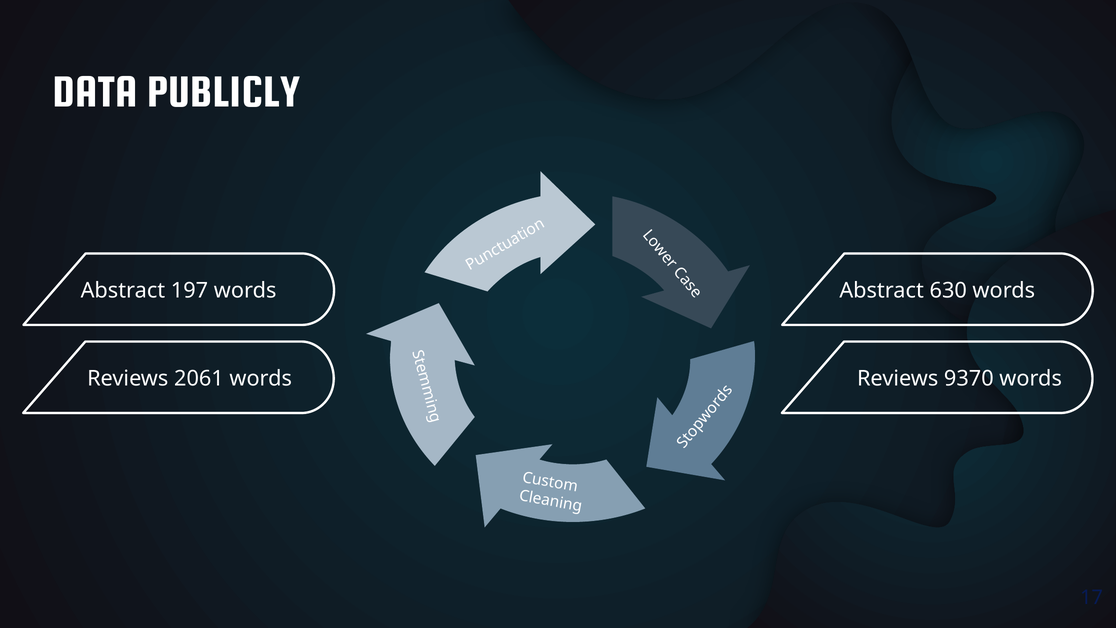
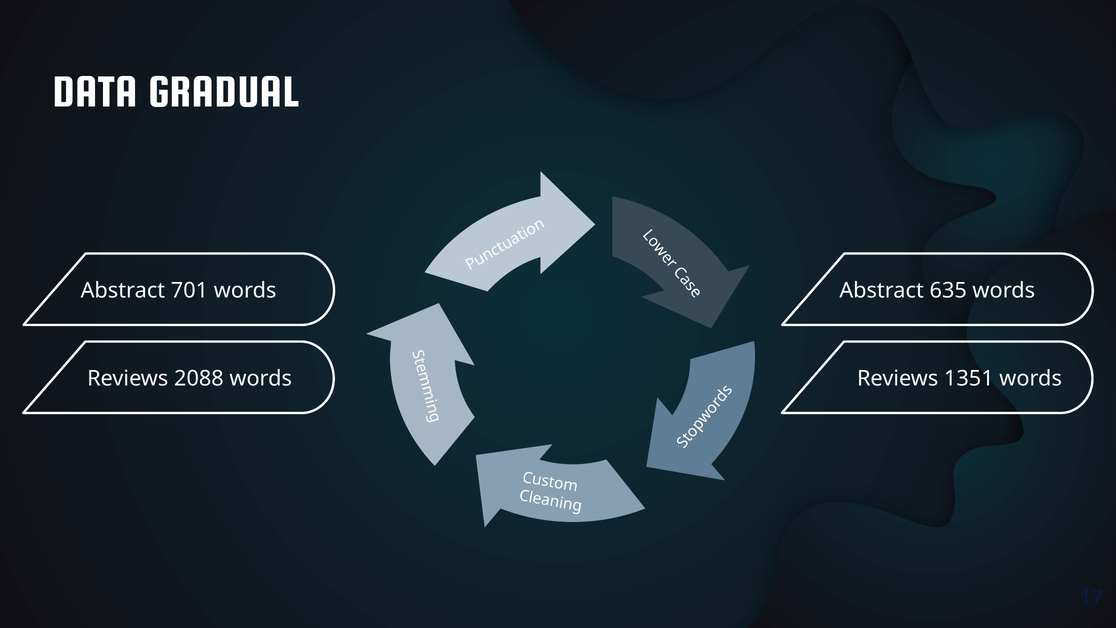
PUBLICLY: PUBLICLY -> GRADUAL (224, 91)
197: 197 -> 701 (190, 291)
630: 630 -> 635 (948, 291)
2061: 2061 -> 2088 (199, 379)
9370: 9370 -> 1351 (969, 379)
